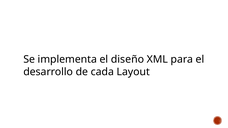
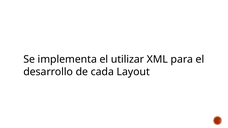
diseño: diseño -> utilizar (128, 59)
